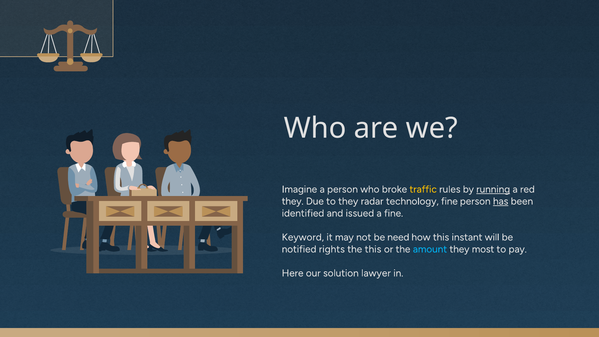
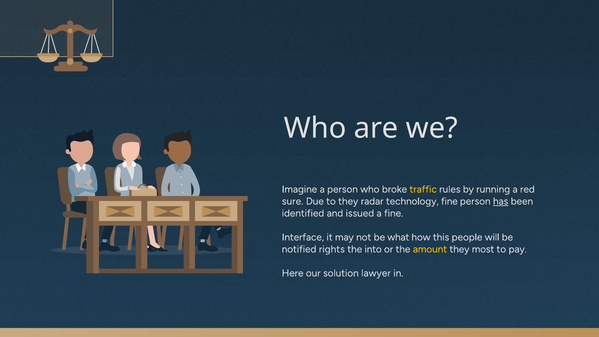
running underline: present -> none (493, 189)
they: they -> sure (293, 201)
Keyword: Keyword -> Interface (303, 237)
need: need -> what (398, 237)
instant: instant -> people (467, 237)
the this: this -> into (373, 249)
amount colour: light blue -> yellow (430, 249)
